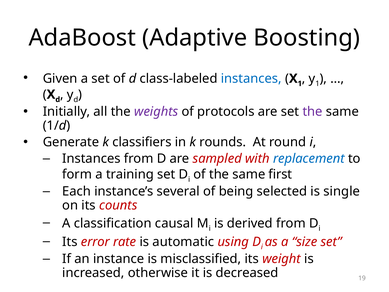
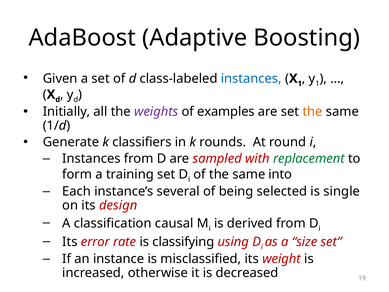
protocols: protocols -> examples (226, 111)
the colour: purple -> orange (313, 111)
replacement colour: blue -> green (309, 159)
first: first -> into (280, 174)
counts: counts -> design (118, 205)
automatic: automatic -> classifying (183, 242)
